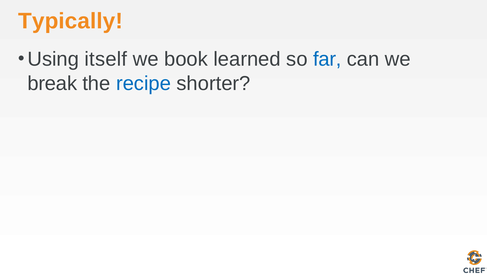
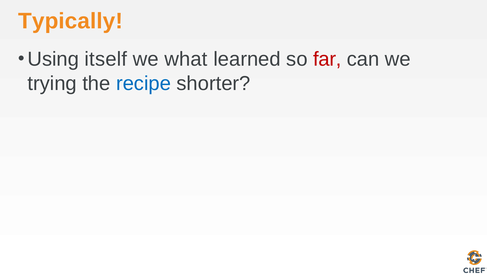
book: book -> what (186, 59)
far colour: blue -> red (327, 59)
break: break -> trying (52, 83)
